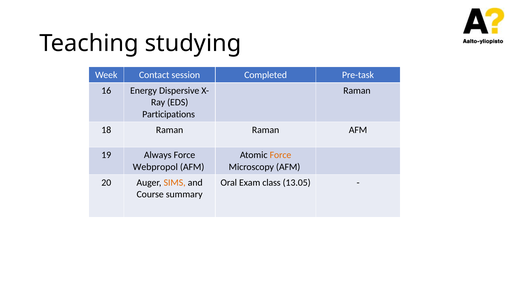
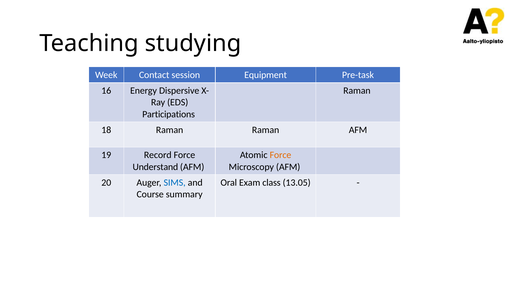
Completed: Completed -> Equipment (266, 75)
Always: Always -> Record (158, 155)
Webpropol: Webpropol -> Understand (155, 167)
SIMS colour: orange -> blue (175, 183)
